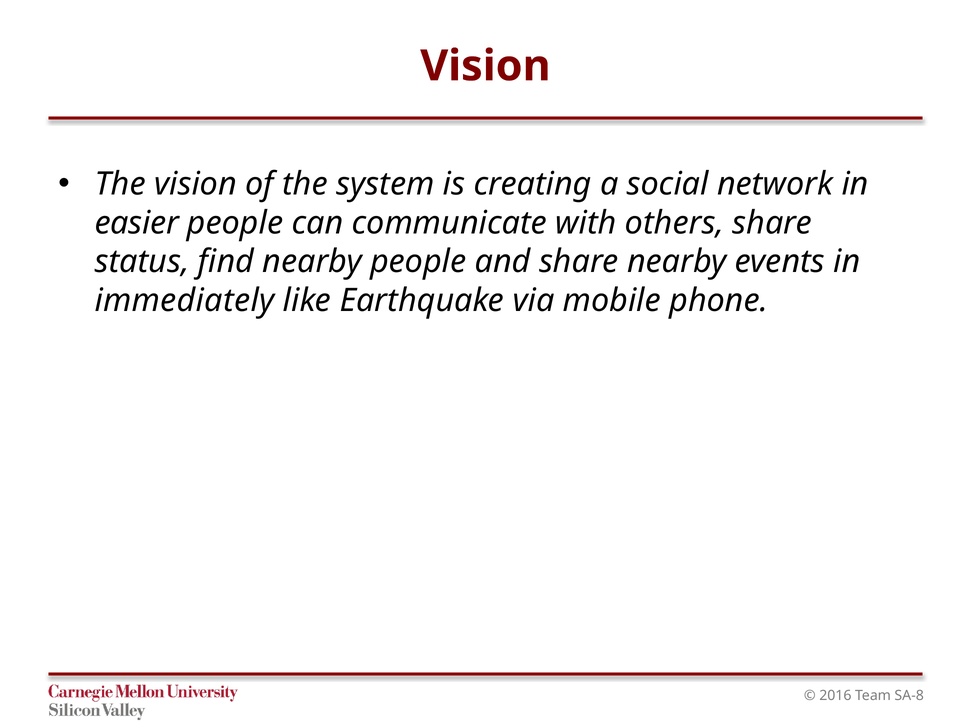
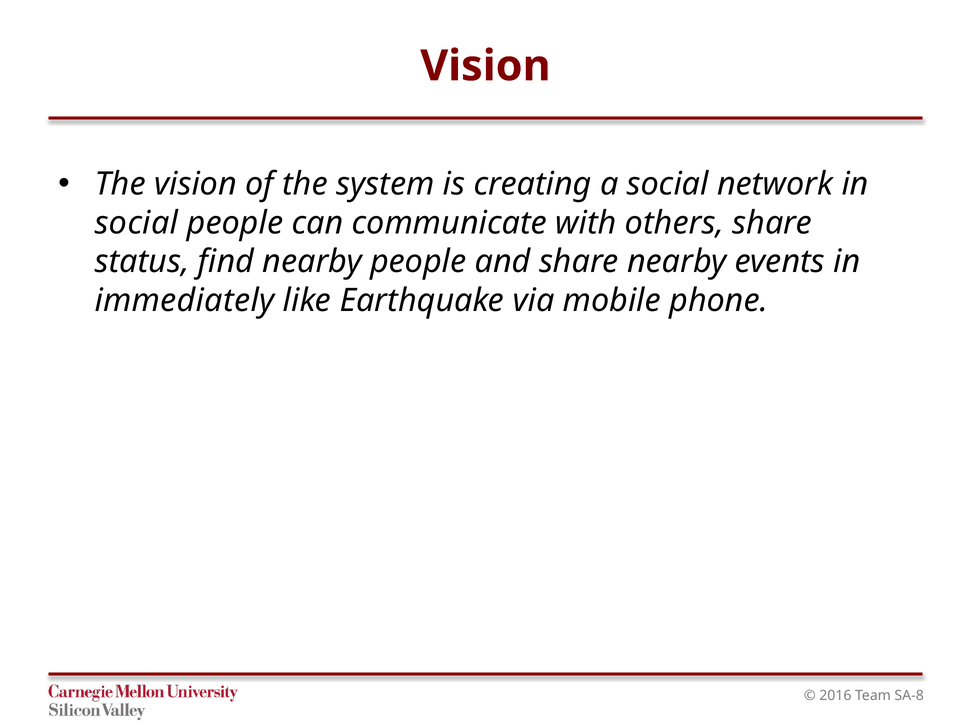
easier: easier -> social (136, 223)
